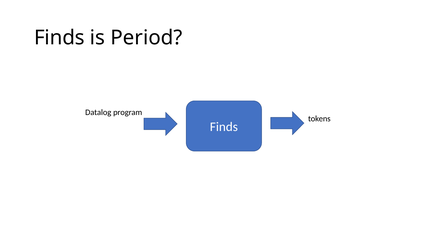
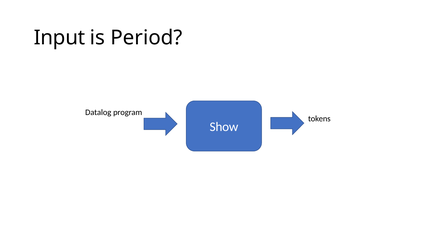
Finds: Finds -> Input (59, 38)
Finds: Finds -> Show (224, 127)
